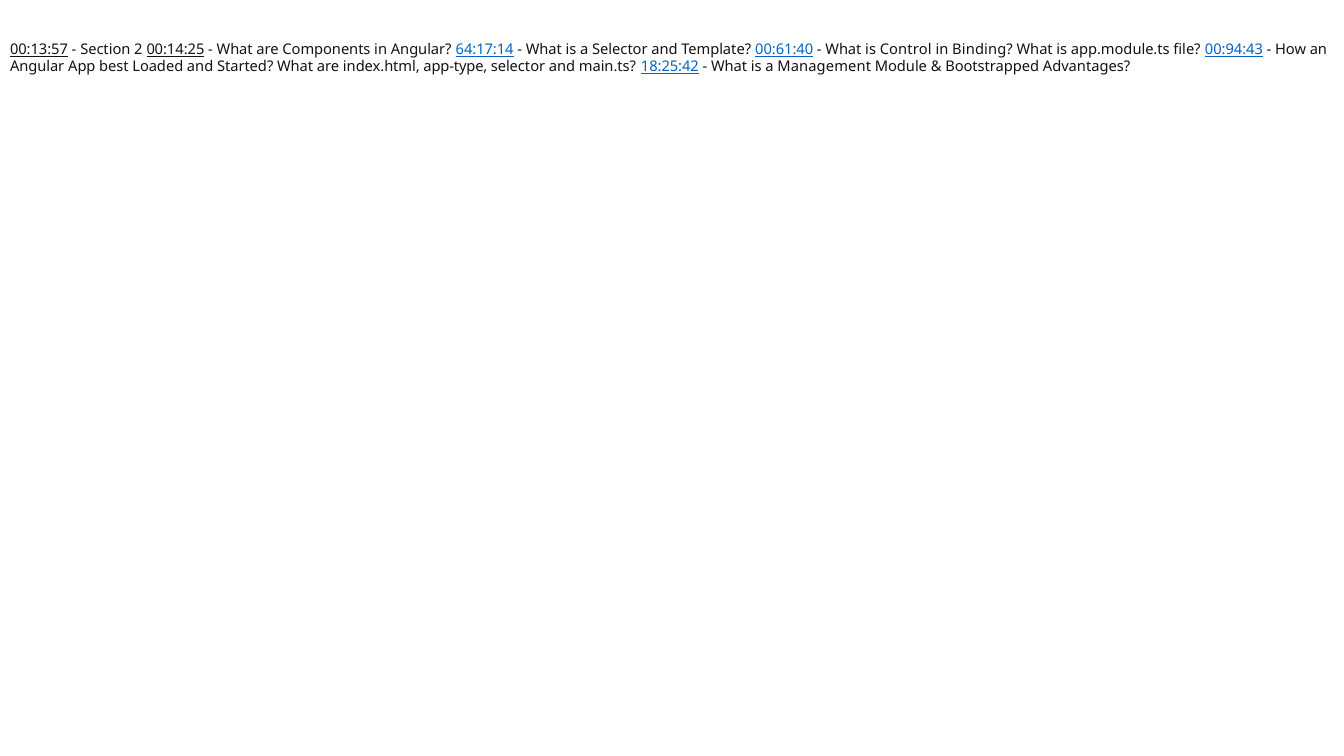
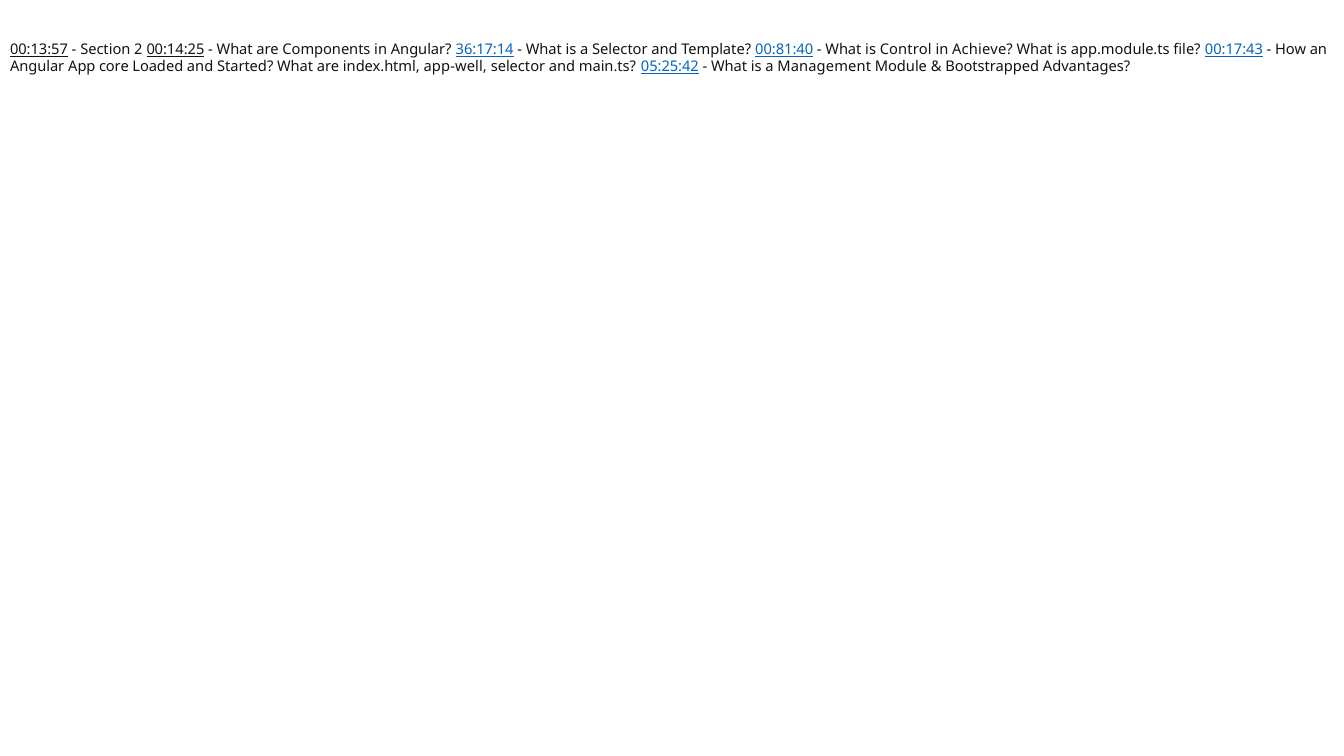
64:17:14: 64:17:14 -> 36:17:14 (485, 49)
00:61:40: 00:61:40 -> 00:81:40 (784, 49)
Binding: Binding -> Achieve (983, 49)
00:94:43: 00:94:43 -> 00:17:43 (1234, 49)
best: best -> core (114, 67)
app-type: app-type -> app-well (455, 67)
18:25:42: 18:25:42 -> 05:25:42 (670, 67)
